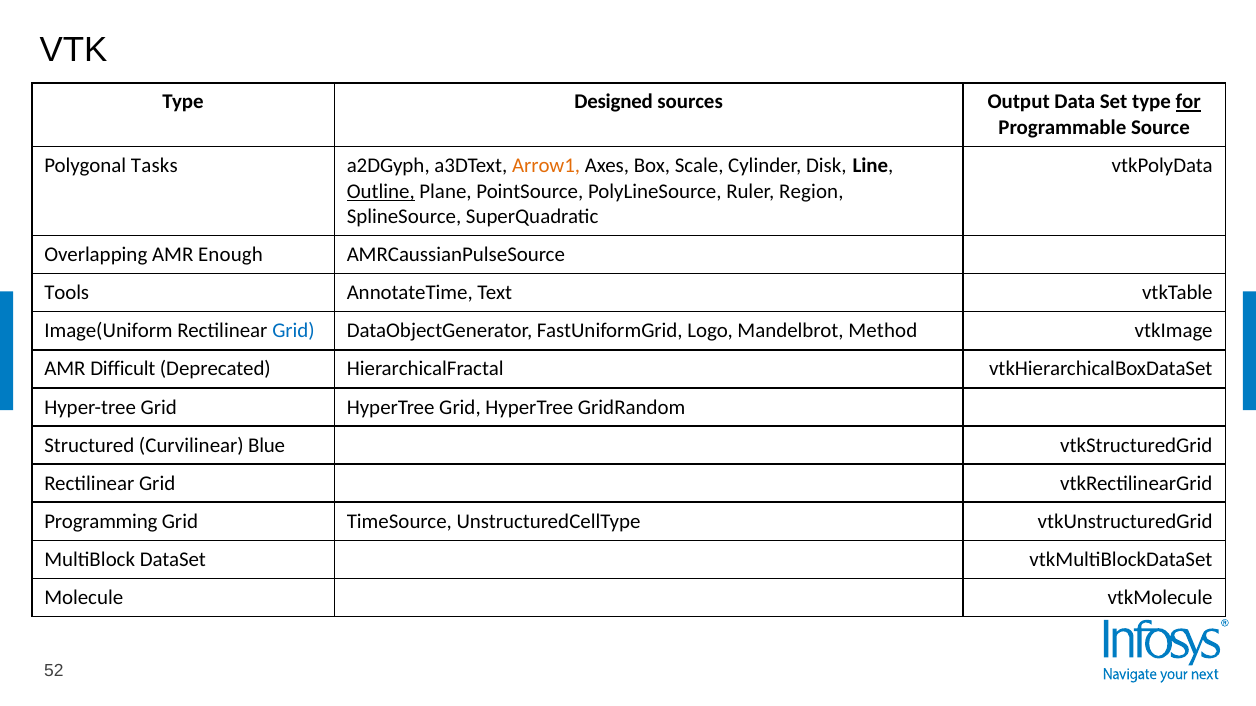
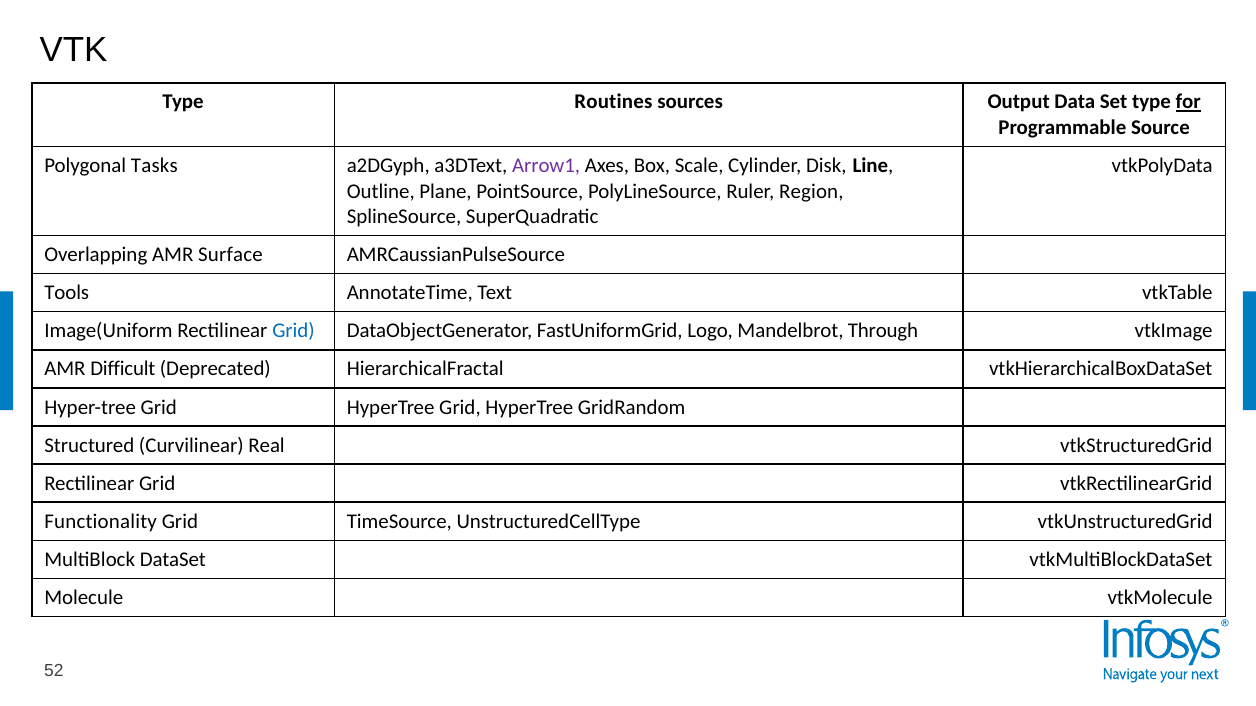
Designed: Designed -> Routines (613, 102)
Arrow1 colour: orange -> purple (546, 166)
Outline underline: present -> none (381, 191)
Enough: Enough -> Surface (230, 255)
Method: Method -> Through (883, 331)
Blue: Blue -> Real (267, 446)
Programming: Programming -> Functionality (101, 522)
